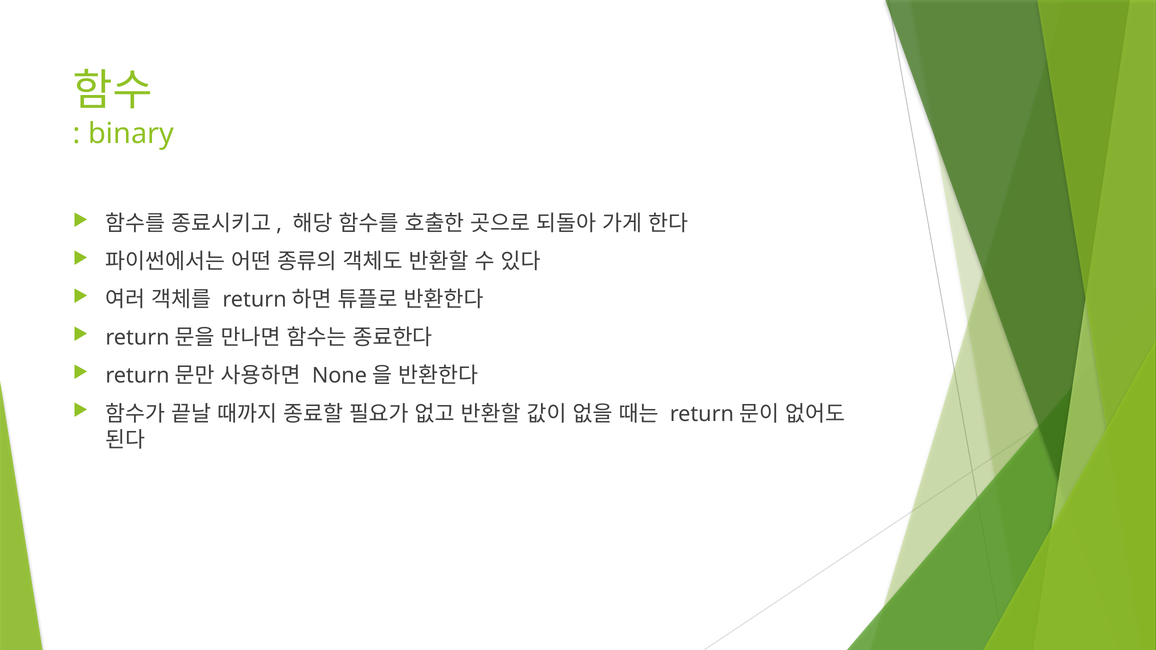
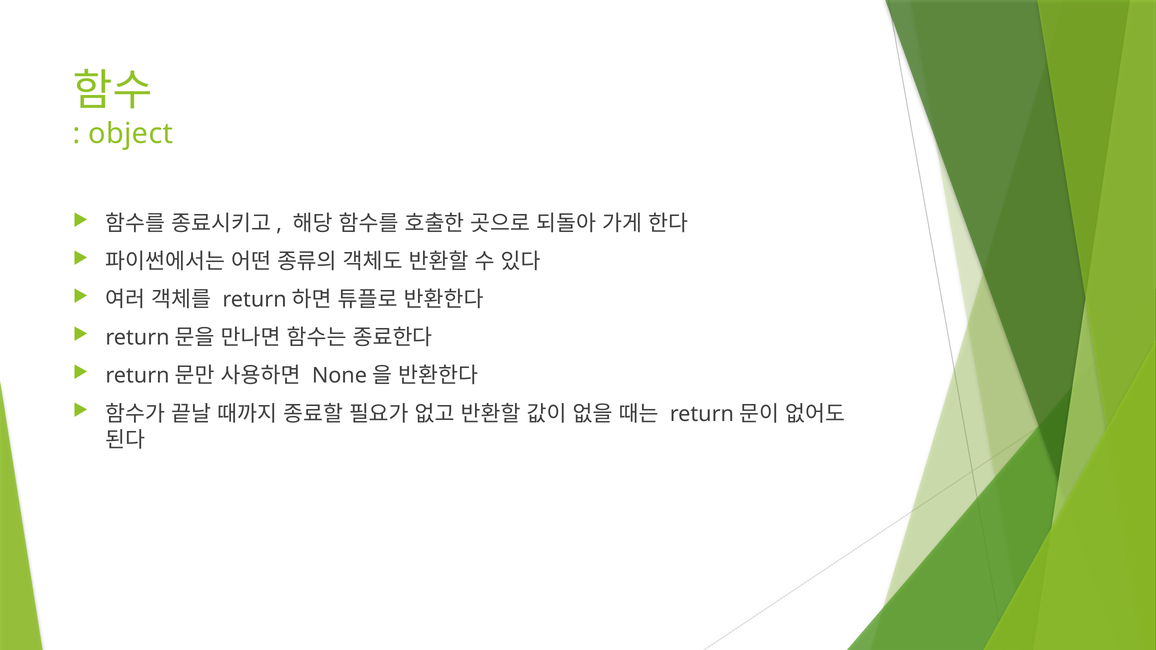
binary: binary -> object (131, 134)
